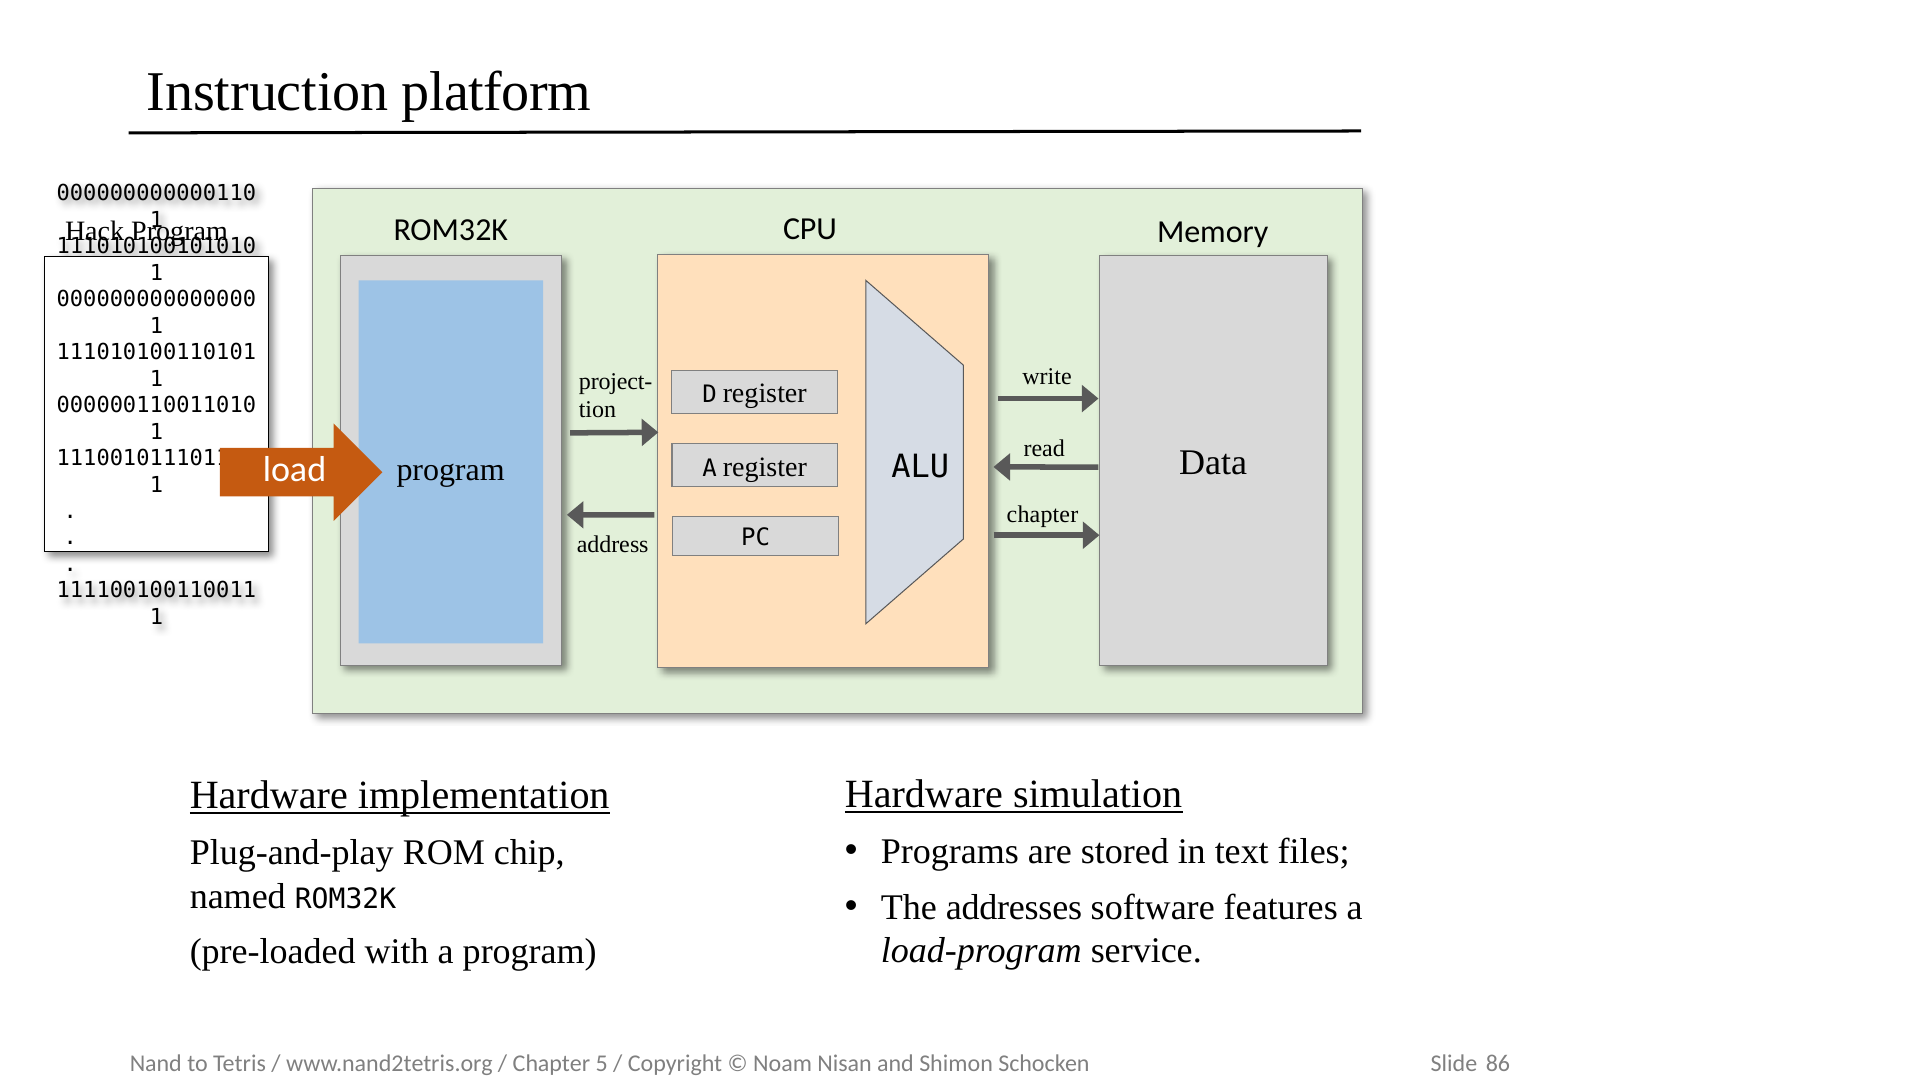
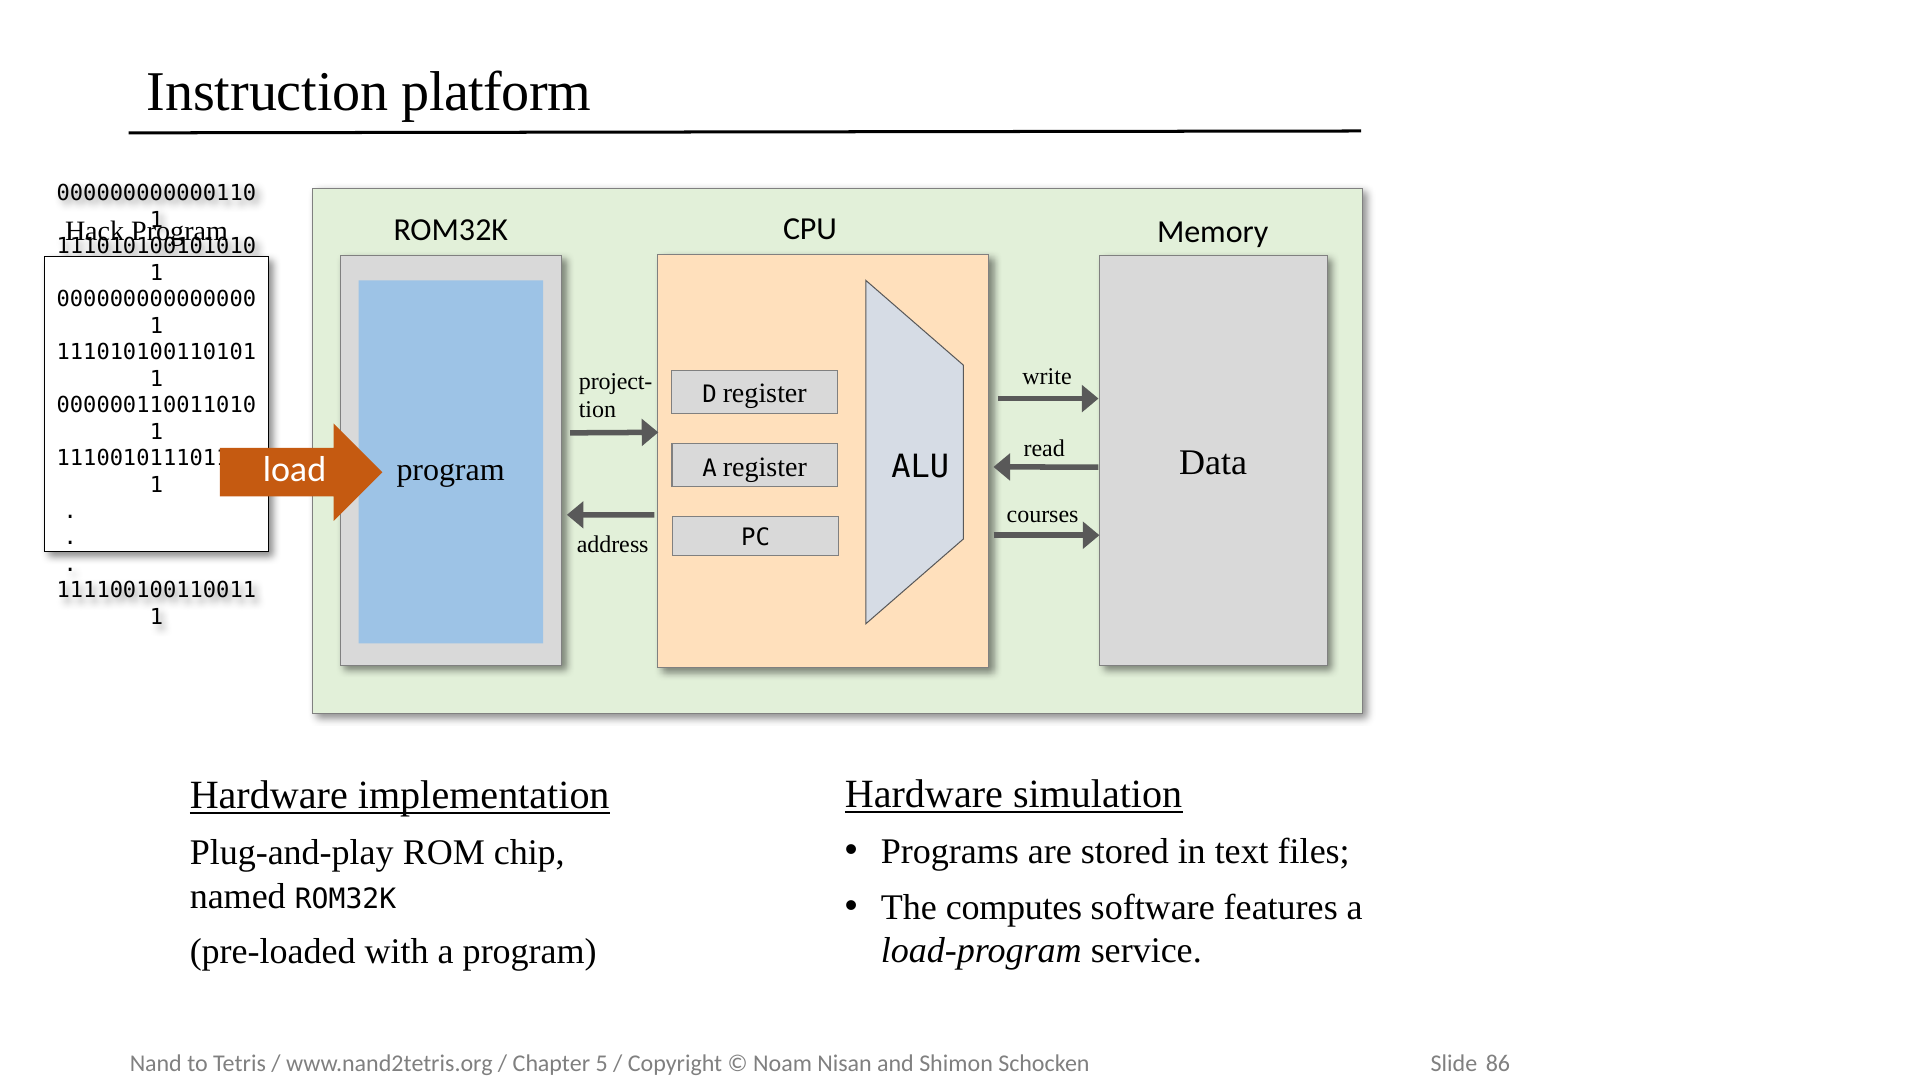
chapter: chapter -> courses (1043, 515)
addresses: addresses -> computes (1014, 907)
